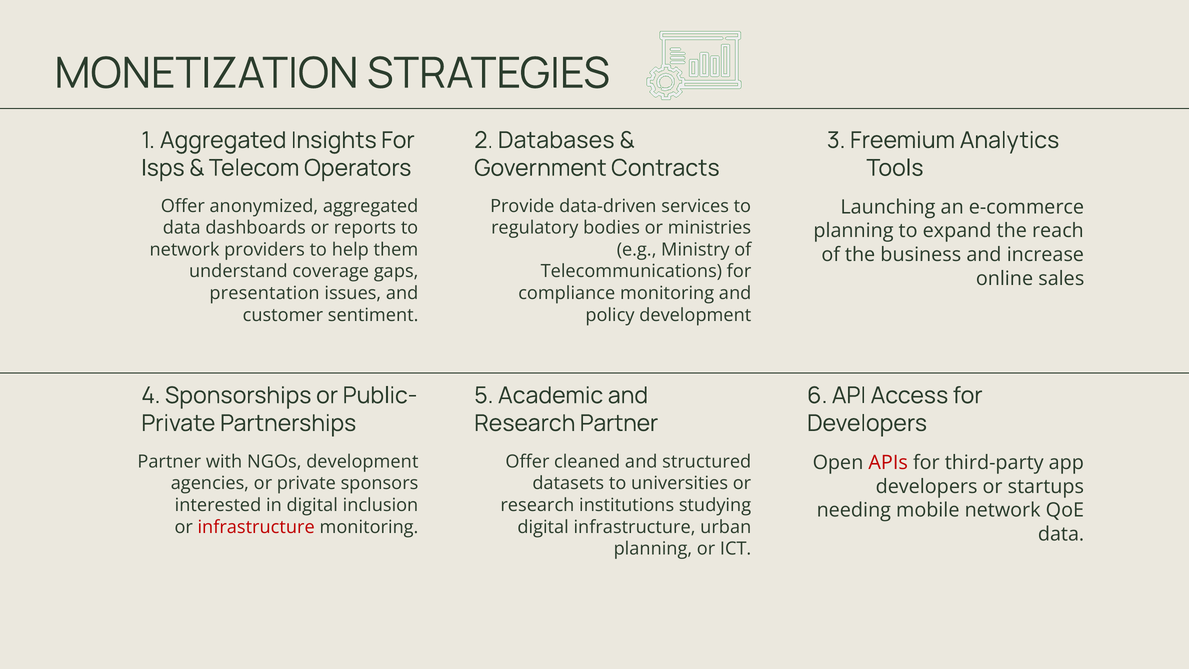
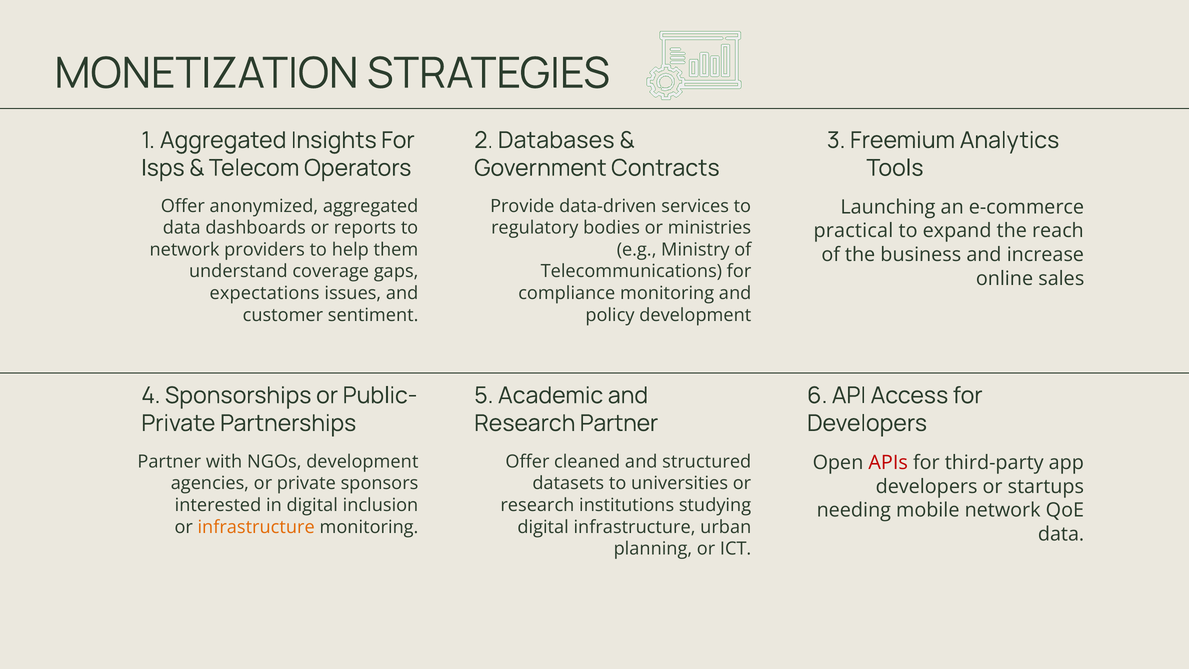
planning: planning -> practical (853, 231)
presentation: presentation -> expectations (265, 293)
infrastructure colour: red -> orange (256, 527)
